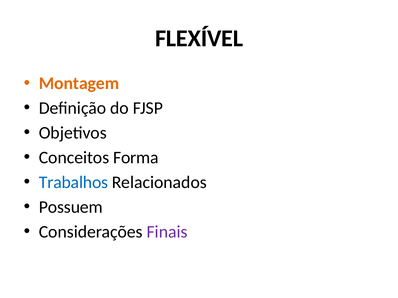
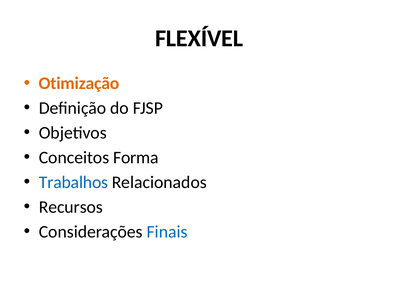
Montagem: Montagem -> Otimização (79, 83)
Possuem: Possuem -> Recursos (71, 207)
Finais colour: purple -> blue (167, 232)
